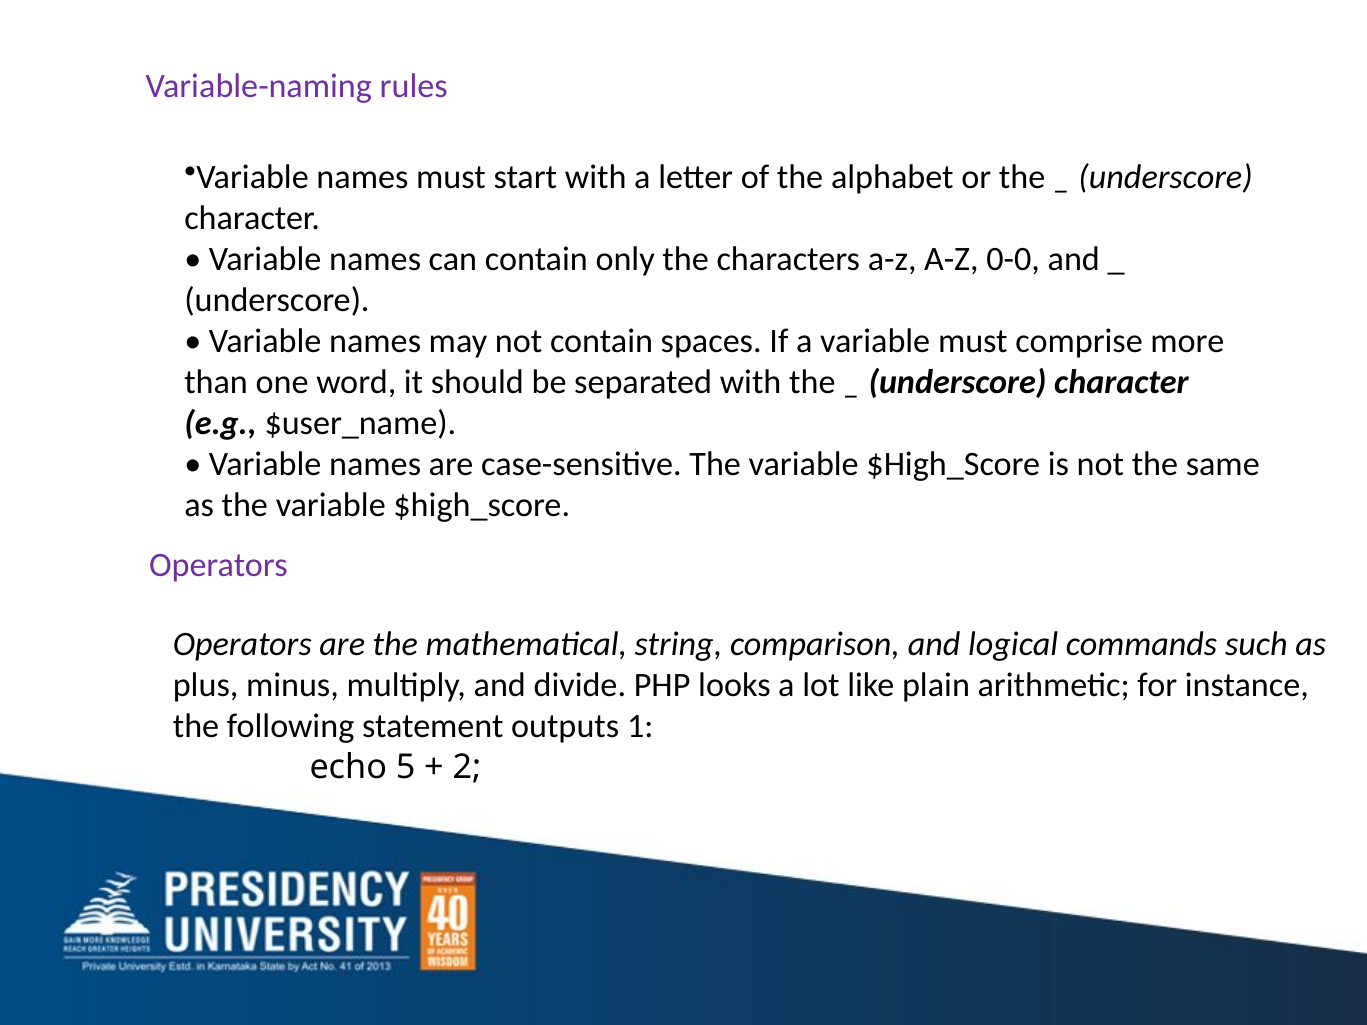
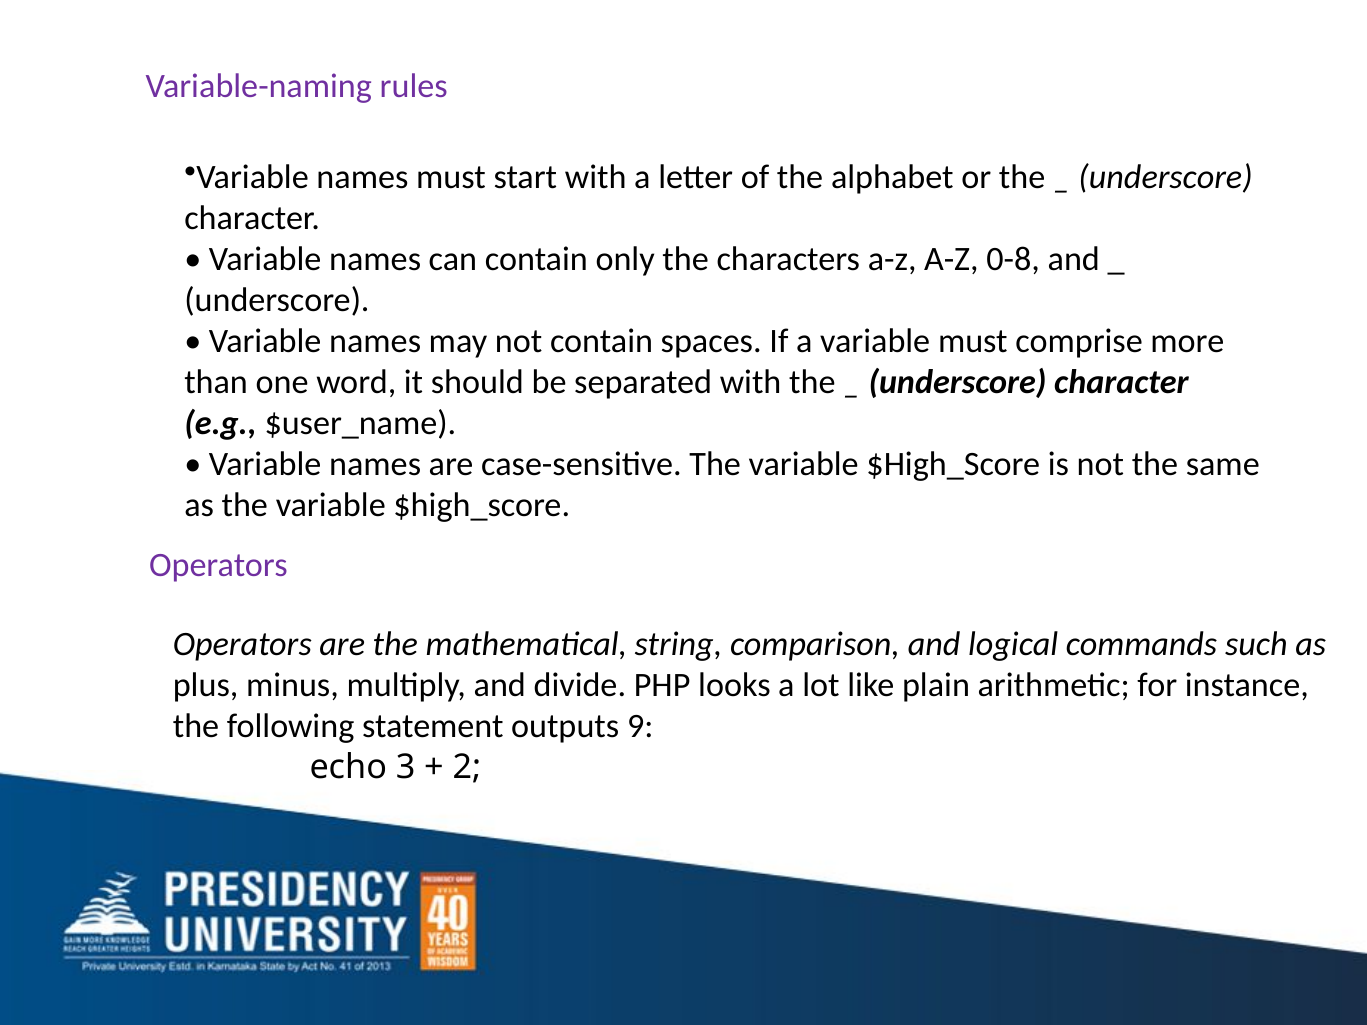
0-0: 0-0 -> 0-8 (1013, 260)
1: 1 -> 9 (640, 727)
5: 5 -> 3 (406, 768)
